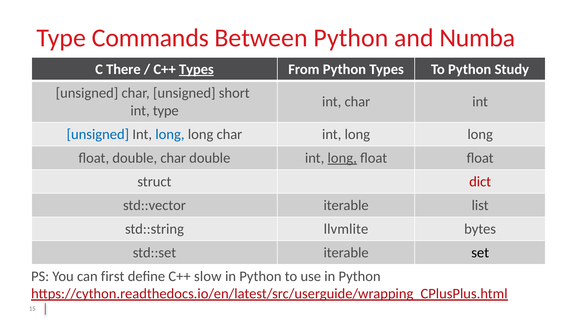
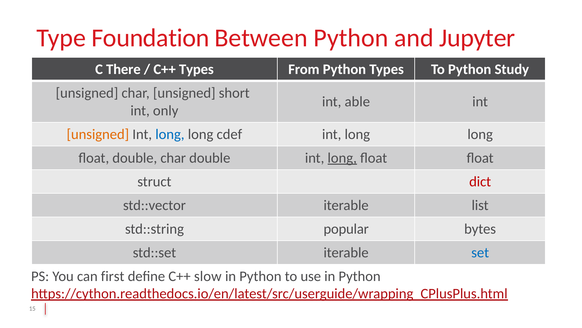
Commands: Commands -> Foundation (150, 38)
Numba: Numba -> Jupyter (477, 38)
Types underline: present -> none (196, 69)
int char: char -> able (357, 102)
int type: type -> only (166, 110)
unsigned colour: blue -> orange (98, 134)
long char: char -> cdef (229, 134)
llvmlite: llvmlite -> popular (346, 228)
set colour: black -> blue (480, 252)
